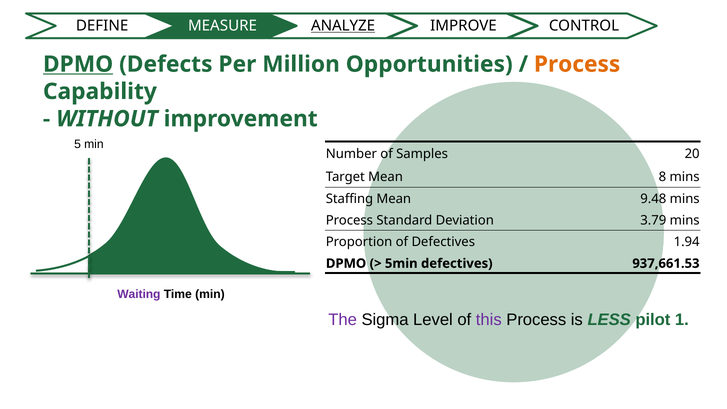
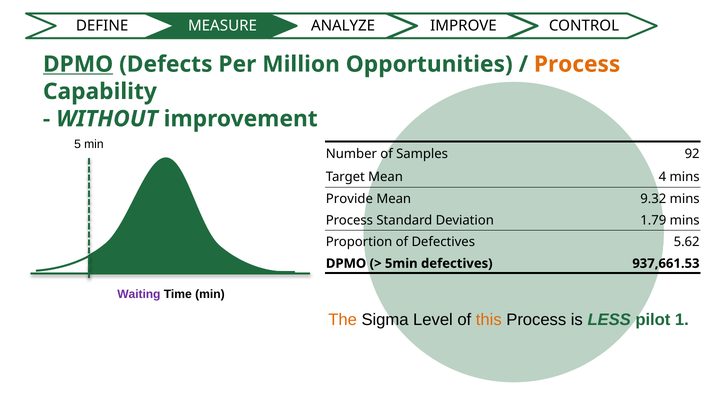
ANALYZE underline: present -> none (343, 26)
20: 20 -> 92 (692, 154)
8: 8 -> 4 (662, 177)
Staffing: Staffing -> Provide (349, 199)
9.48: 9.48 -> 9.32 (653, 199)
3.79: 3.79 -> 1.79 (653, 220)
1.94: 1.94 -> 5.62 (687, 242)
The colour: purple -> orange (343, 320)
this colour: purple -> orange (489, 320)
